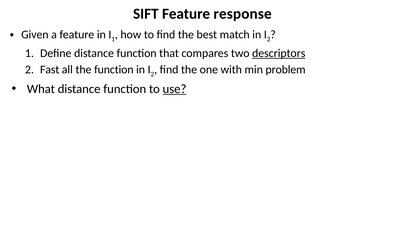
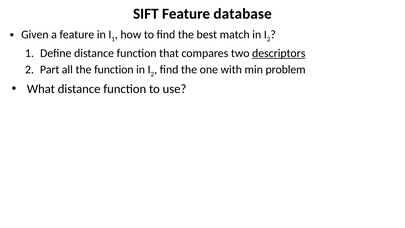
response: response -> database (243, 14)
Fast: Fast -> Part (50, 70)
use underline: present -> none (175, 89)
